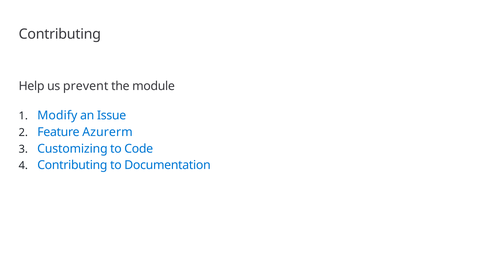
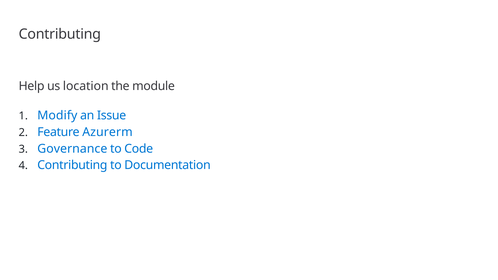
prevent: prevent -> location (86, 86)
Customizing: Customizing -> Governance (72, 149)
